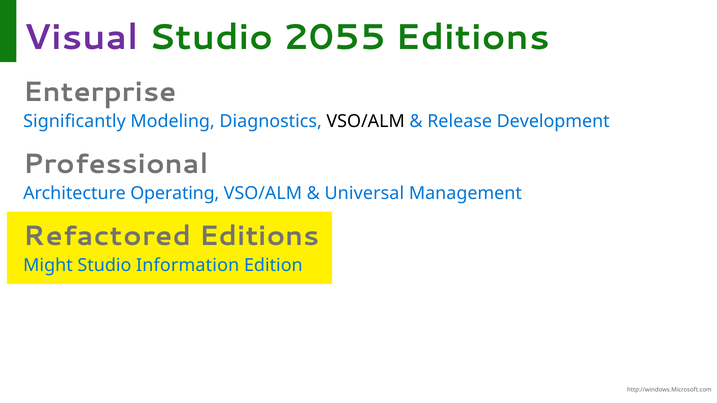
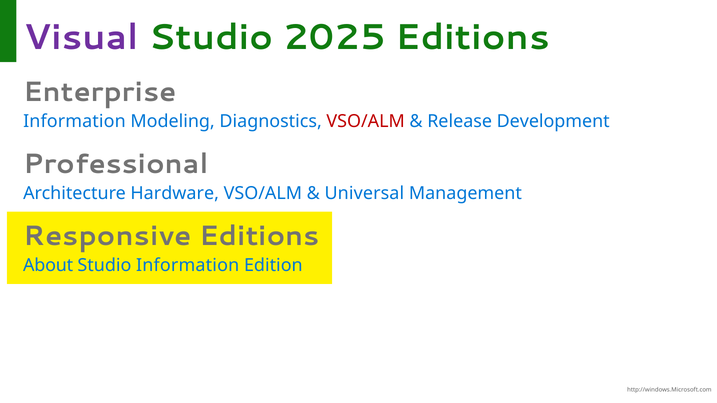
2055: 2055 -> 2025 (334, 38)
Significantly: Significantly -> Information (74, 122)
VSO/ALM colour: black -> red (366, 122)
Operating: Operating -> Hardware (175, 193)
Refactored: Refactored -> Responsive (107, 236)
Might: Might -> About (48, 265)
